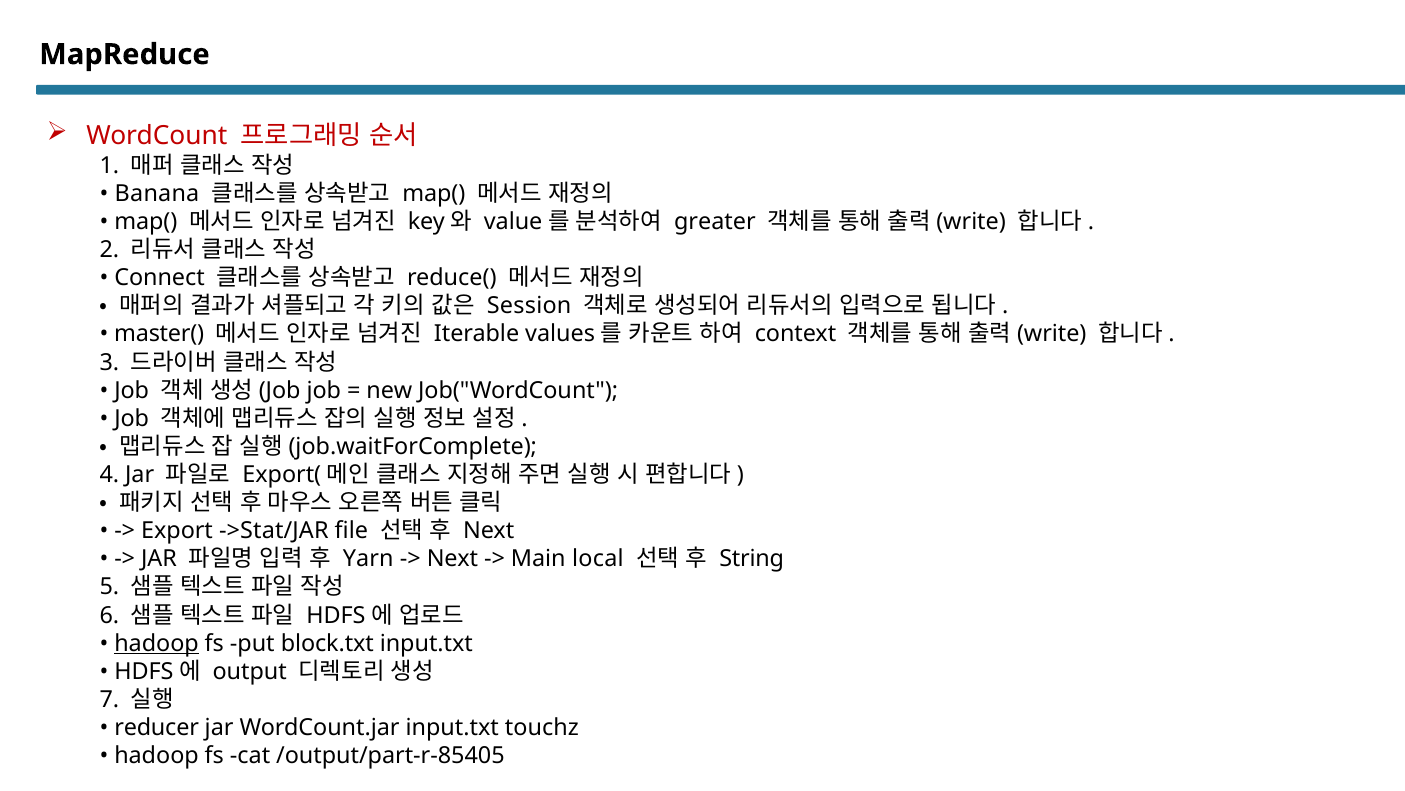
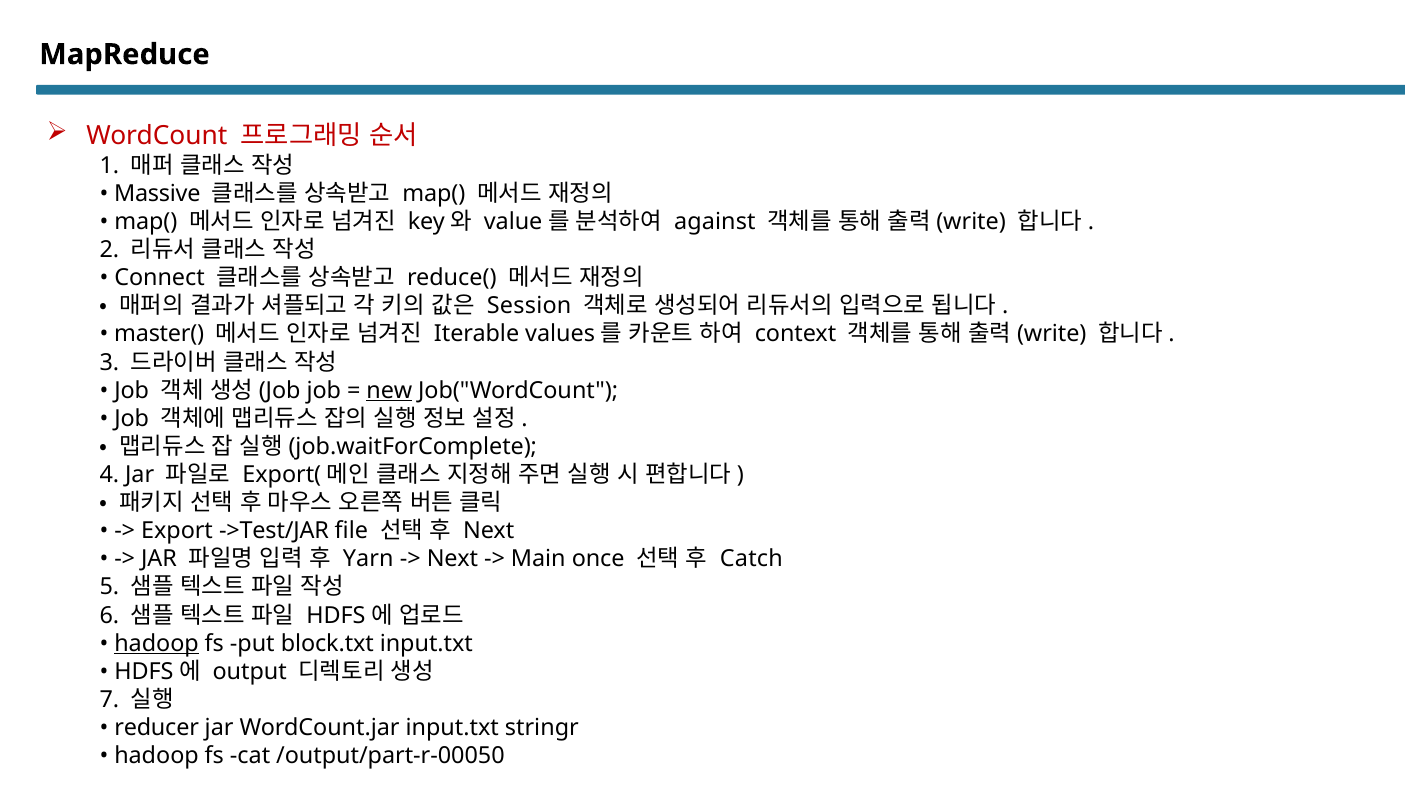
Banana: Banana -> Massive (157, 194)
greater: greater -> against (715, 222)
new underline: none -> present (389, 390)
->Stat/JAR: ->Stat/JAR -> ->Test/JAR (274, 531)
local: local -> once (598, 559)
String: String -> Catch (751, 559)
touchz: touchz -> stringr (542, 727)
/output/part-r-85405: /output/part-r-85405 -> /output/part-r-00050 (390, 755)
